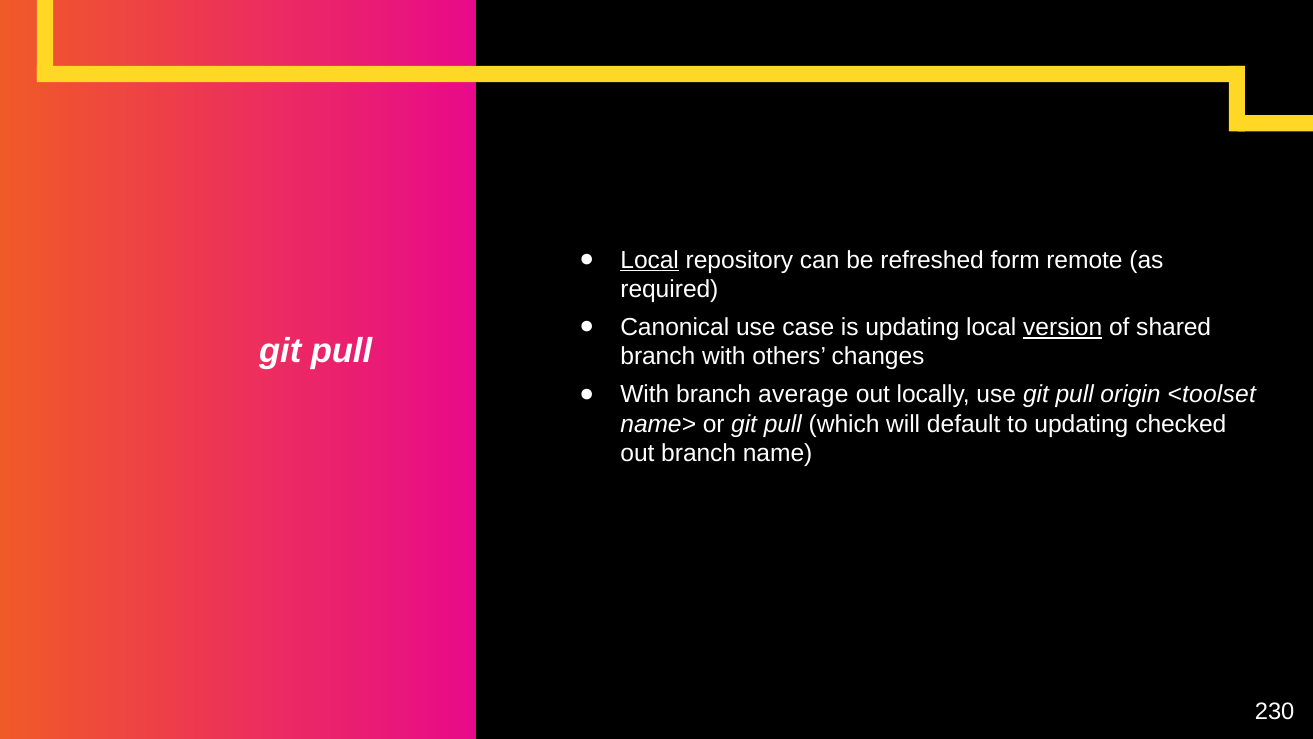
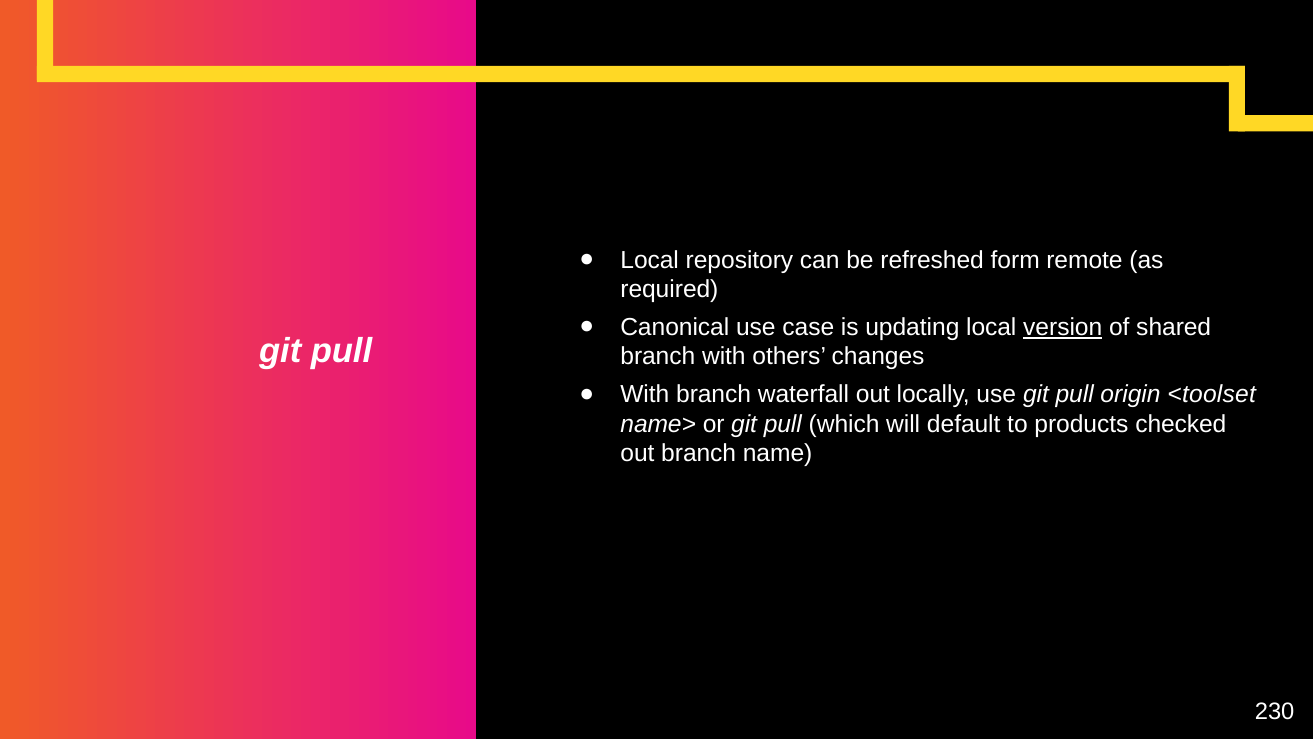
Local underline: present -> none (650, 260)
average: average -> waterfall (803, 394)
to updating: updating -> products (1081, 424)
